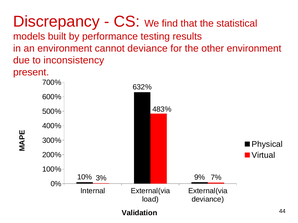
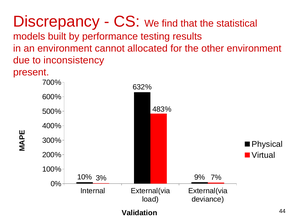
cannot deviance: deviance -> allocated (148, 48)
